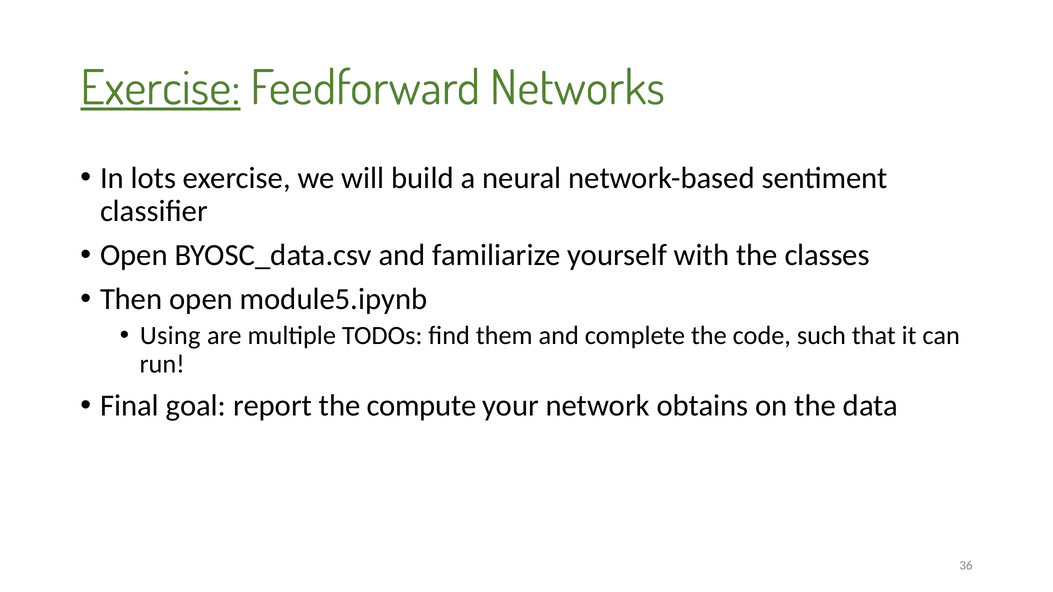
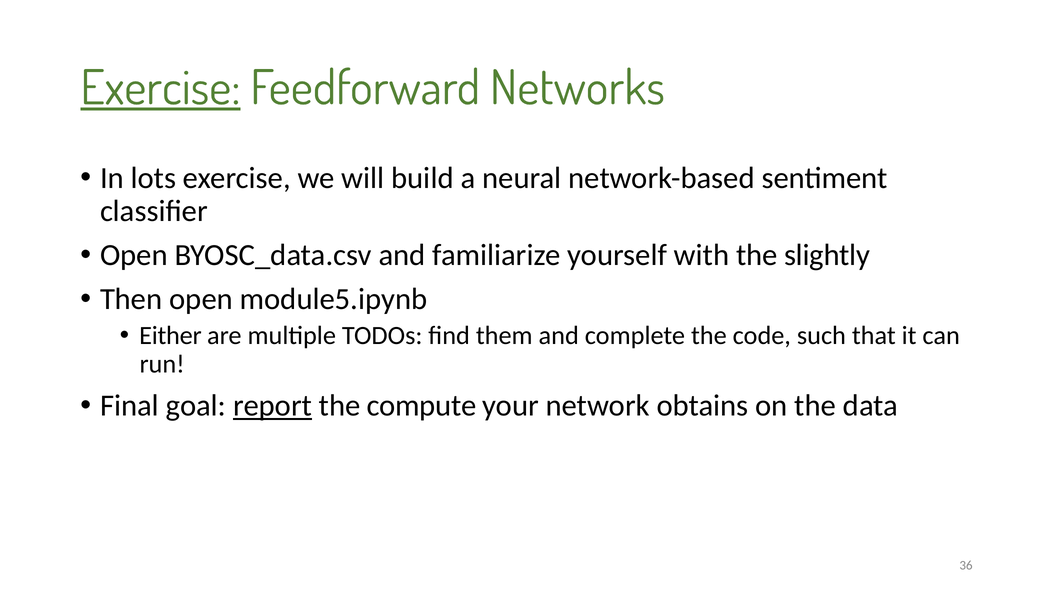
classes: classes -> slightly (827, 255)
Using: Using -> Either (170, 336)
report underline: none -> present (272, 406)
